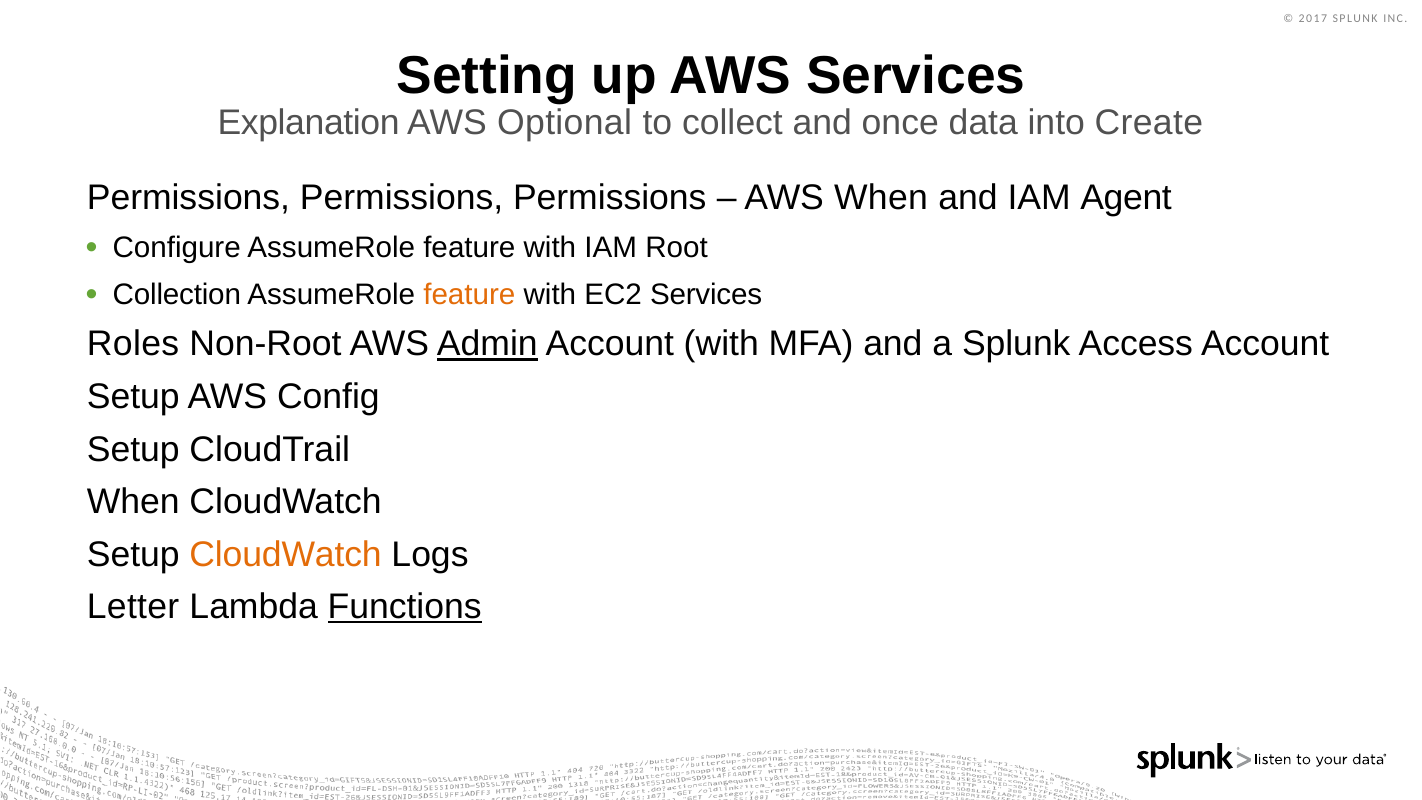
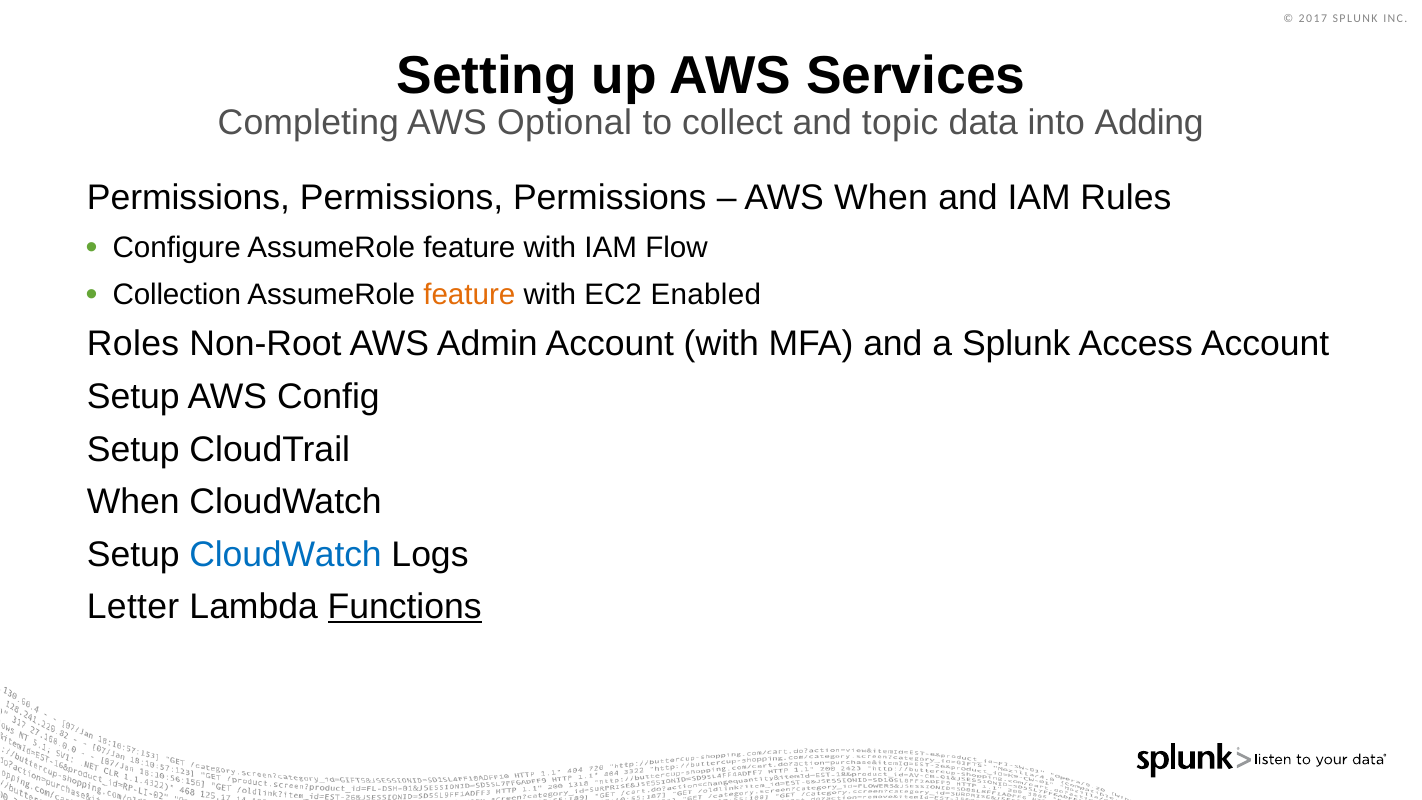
Explanation: Explanation -> Completing (308, 122)
once: once -> topic (900, 122)
Create: Create -> Adding (1149, 122)
Agent: Agent -> Rules (1126, 197)
Root: Root -> Flow (677, 248)
EC2 Services: Services -> Enabled (706, 295)
Admin underline: present -> none (487, 344)
CloudWatch colour: orange -> blue (286, 554)
